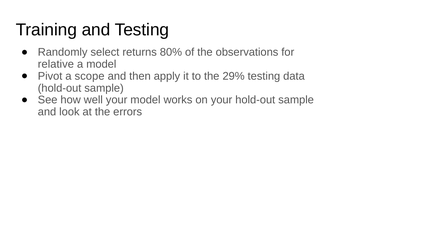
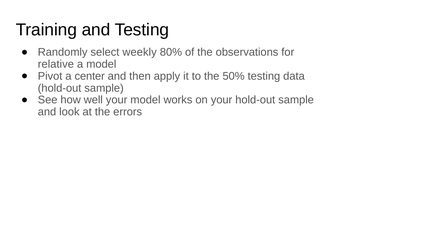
returns: returns -> weekly (140, 52)
scope: scope -> center (90, 76)
29%: 29% -> 50% (234, 76)
